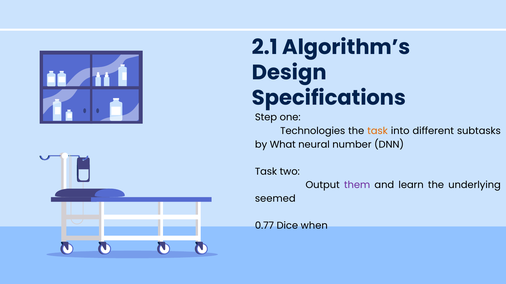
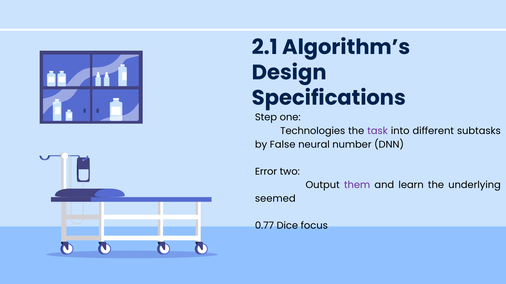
task colour: orange -> purple (377, 131)
What: What -> False (283, 145)
Task: Task -> Error (266, 172)
when: when -> focus (314, 226)
